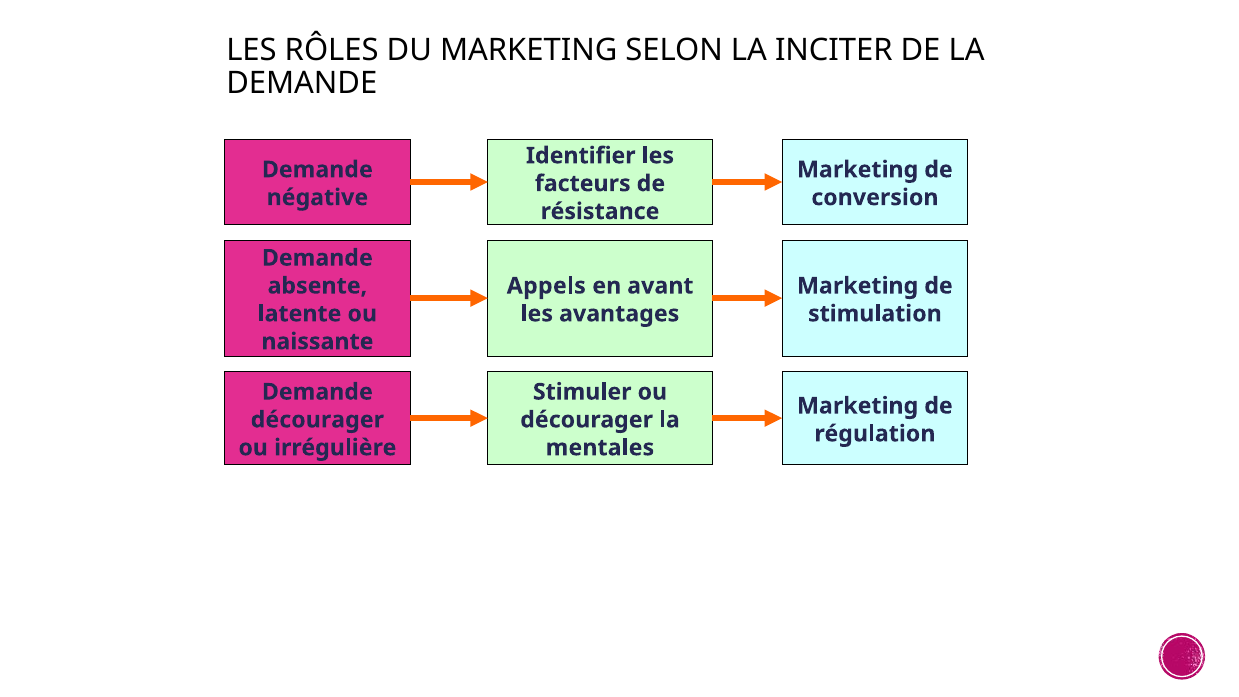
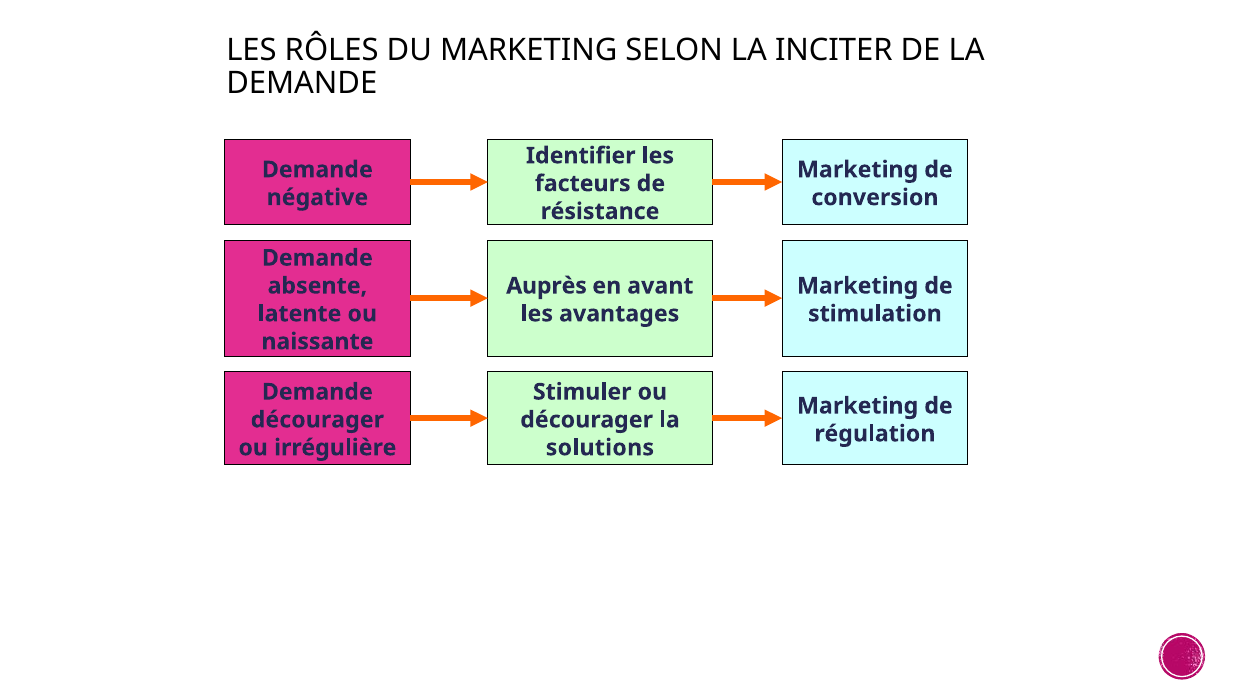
Appels: Appels -> Auprès (547, 286)
mentales: mentales -> solutions (600, 448)
